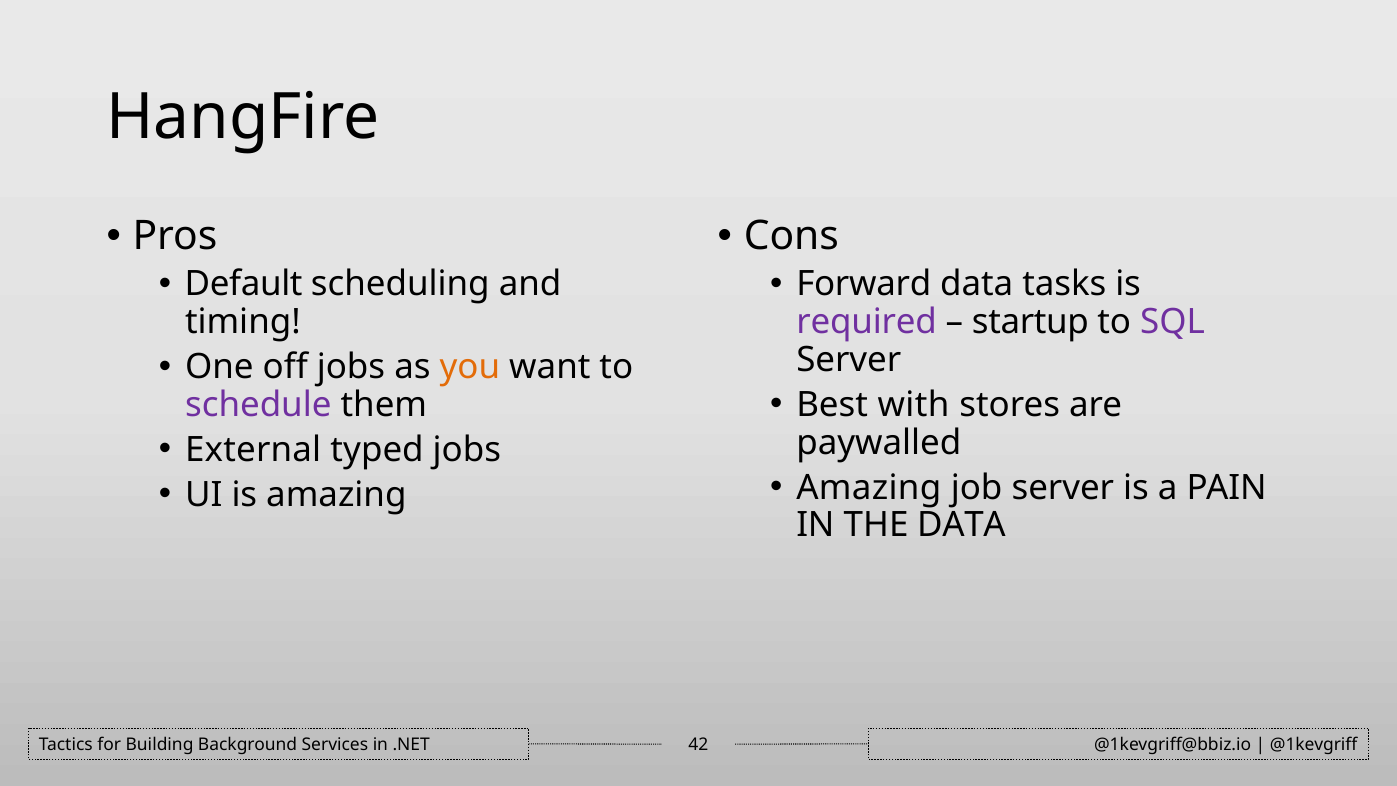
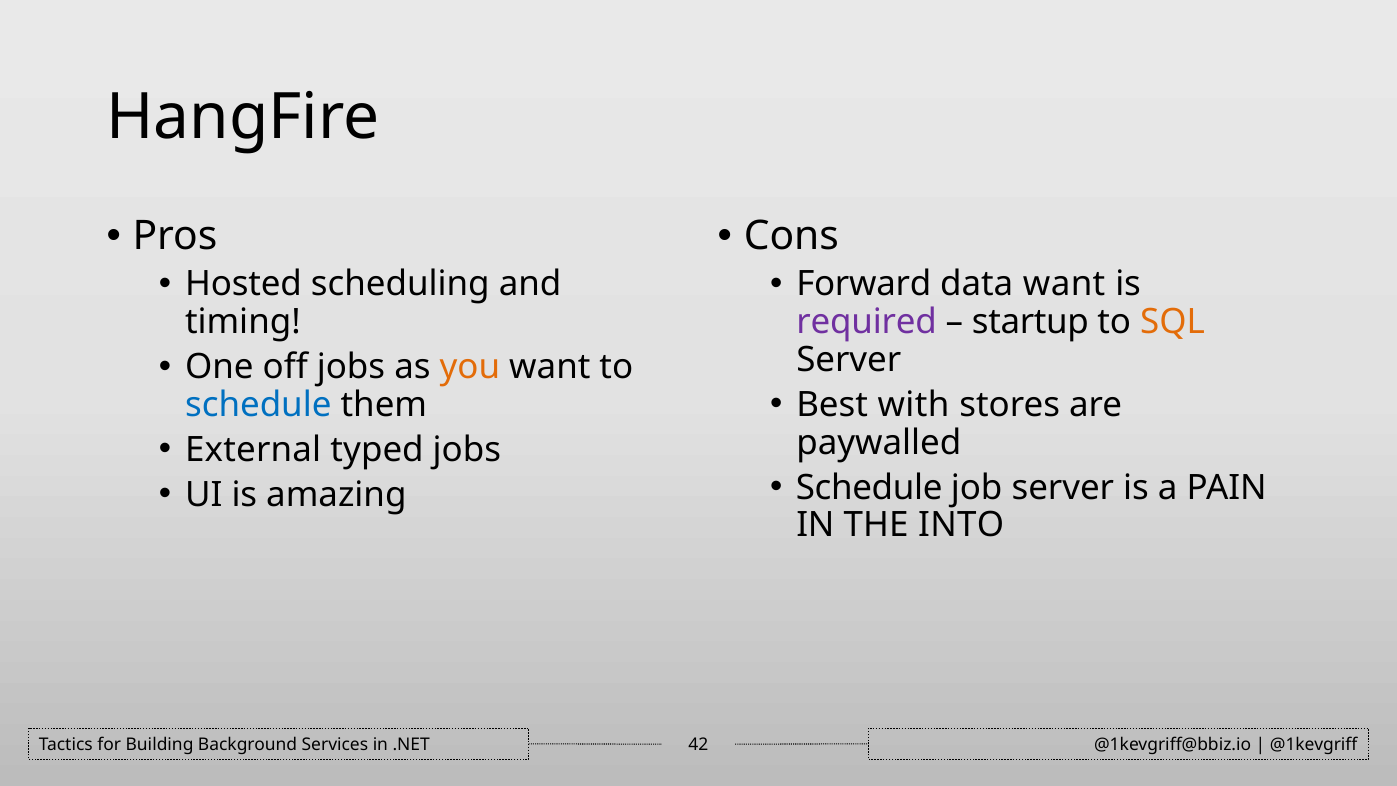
Default: Default -> Hosted (243, 284)
data tasks: tasks -> want (1064, 284)
SQL colour: purple -> orange (1172, 322)
schedule colour: purple -> blue (258, 405)
Amazing: Amazing -> Schedule (869, 487)
THE DATA: DATA -> INTO (961, 525)
